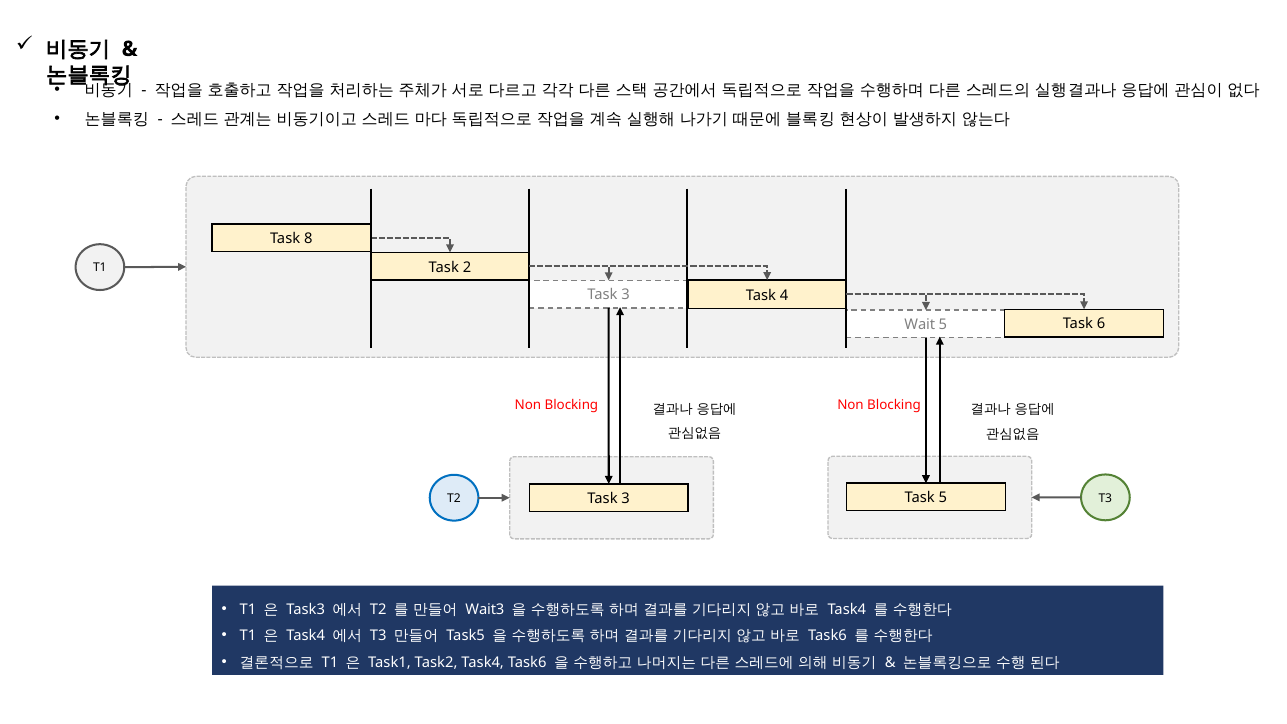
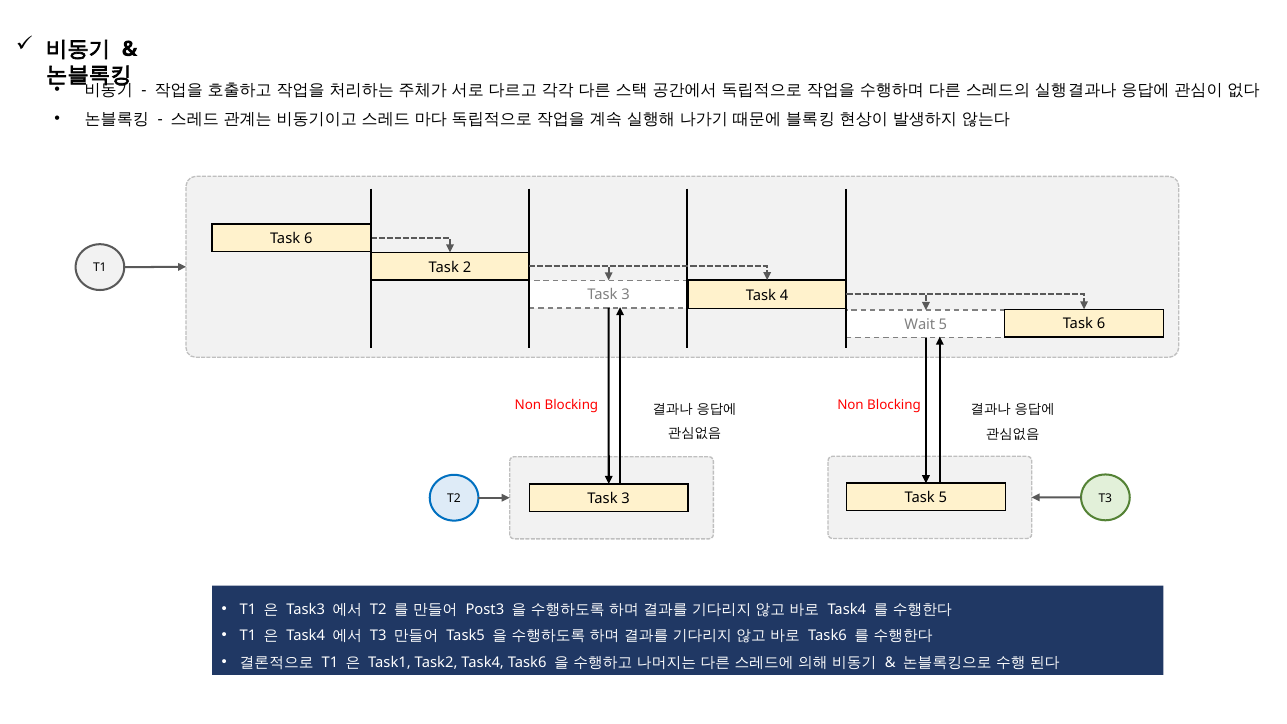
8: 8 -> 6 (308, 239)
Wait3: Wait3 -> Post3 (485, 609)
